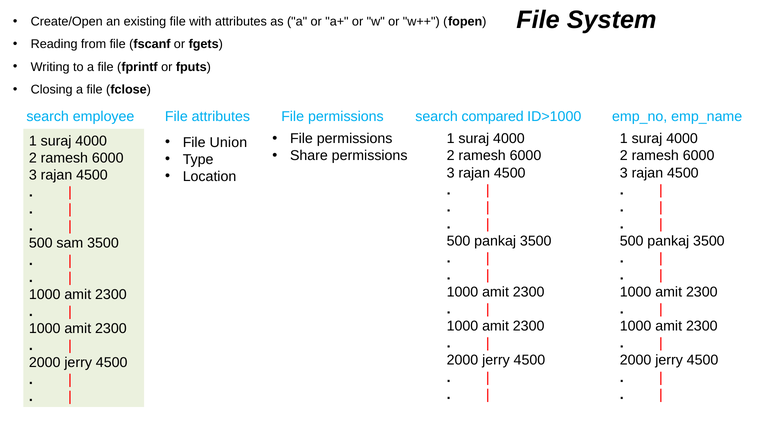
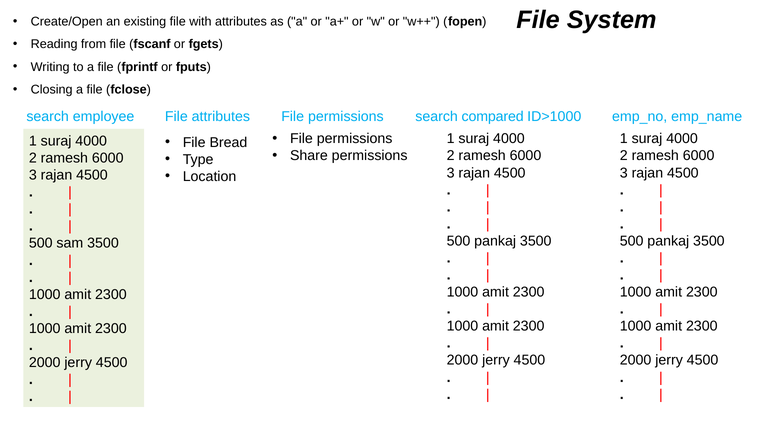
Union: Union -> Bread (228, 142)
